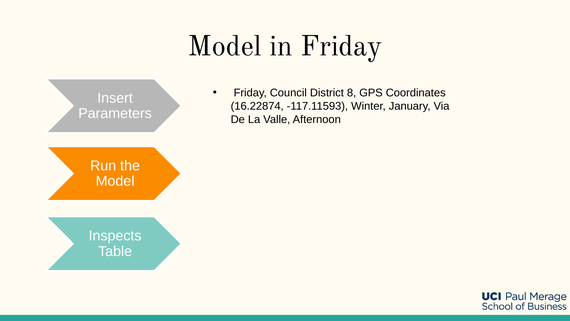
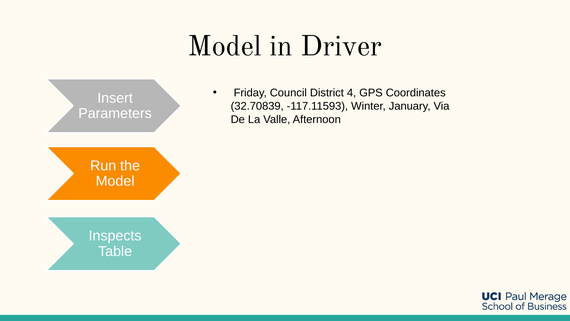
in Friday: Friday -> Driver (341, 46)
8: 8 -> 4 (352, 93)
16.22874: 16.22874 -> 32.70839 (257, 106)
